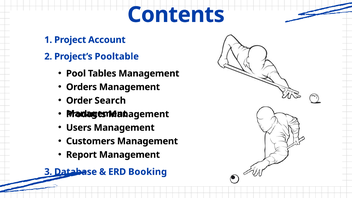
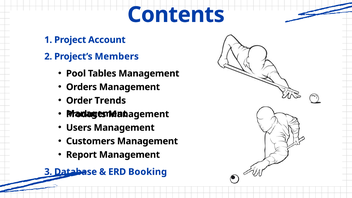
Pooltable: Pooltable -> Members (117, 56)
Search: Search -> Trends (110, 101)
